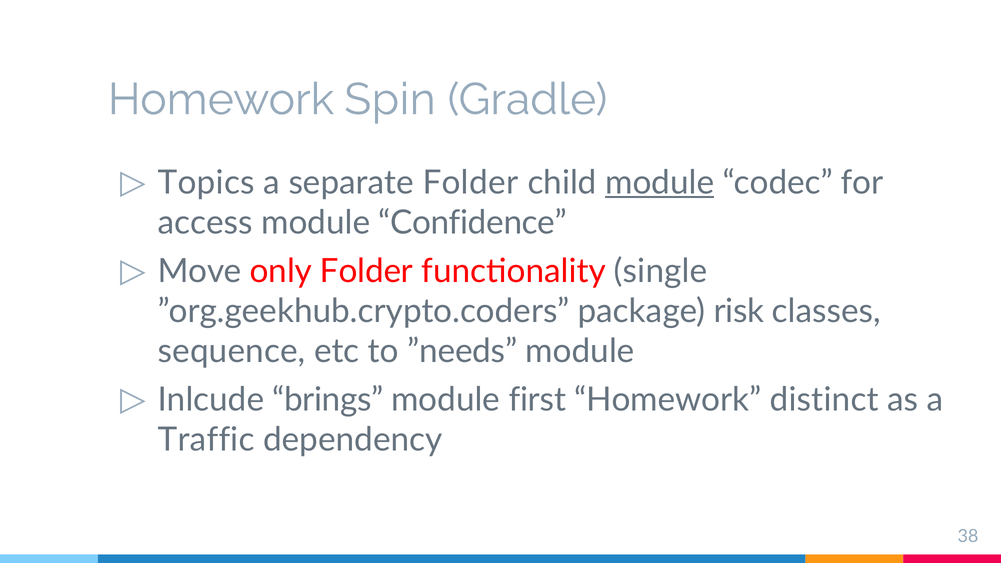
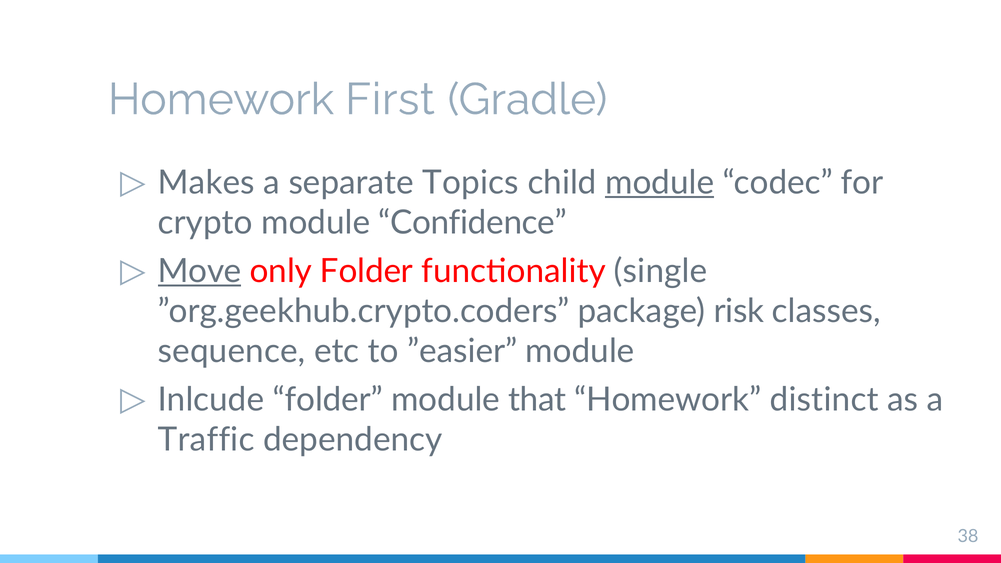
Spin: Spin -> First (390, 99)
Topics: Topics -> Makes (206, 183)
separate Folder: Folder -> Topics (471, 183)
access: access -> crypto (205, 223)
Move underline: none -> present (200, 271)
”needs: ”needs -> ”easier (462, 351)
Inlcude brings: brings -> folder (328, 400)
first: first -> that (537, 400)
